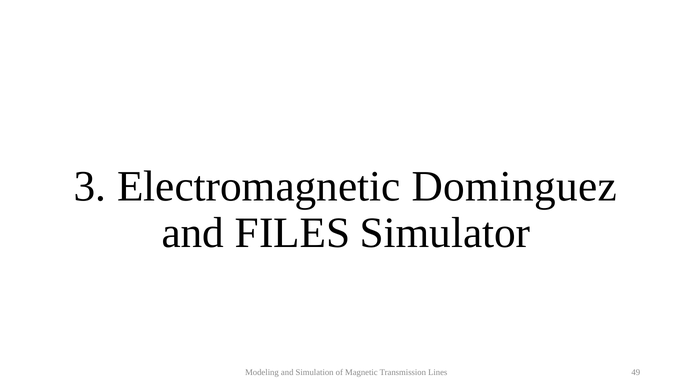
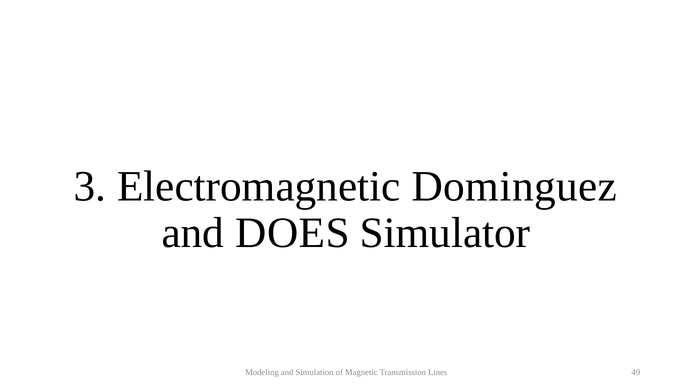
FILES: FILES -> DOES (292, 233)
